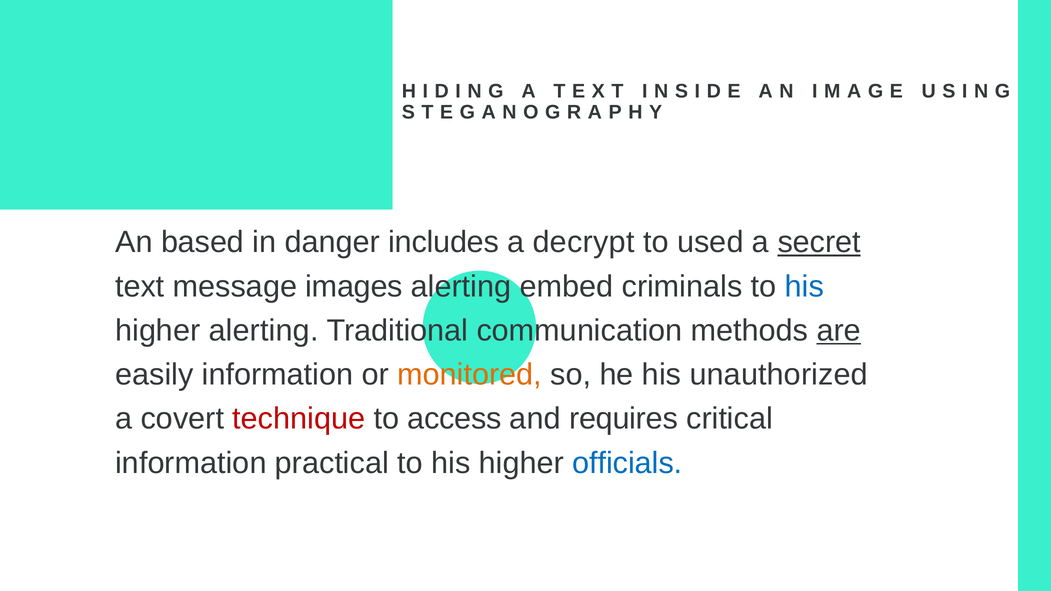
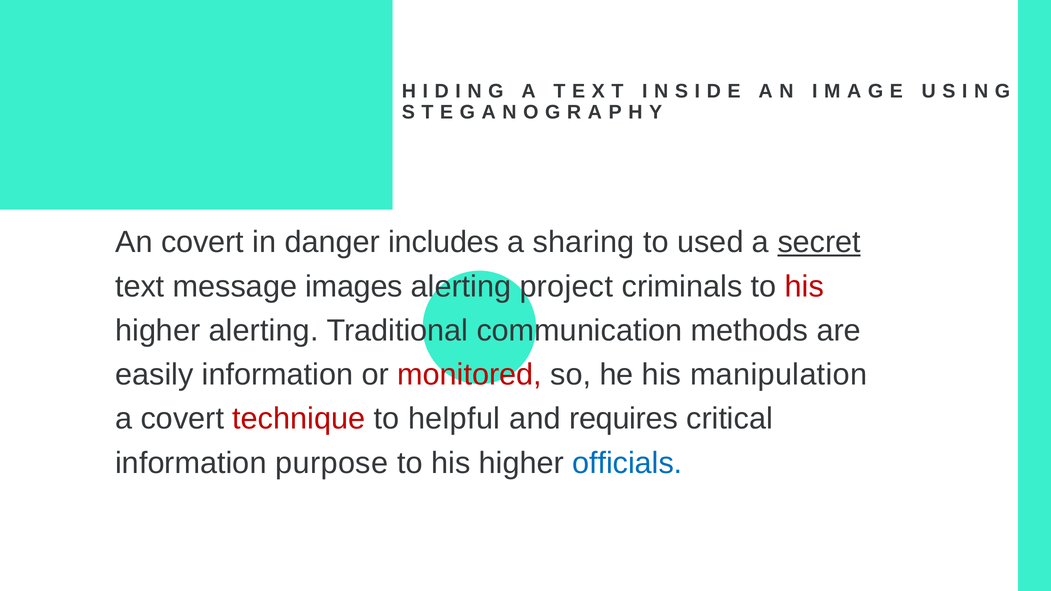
An based: based -> covert (202, 242)
decrypt: decrypt -> sharing (584, 242)
embed: embed -> project (566, 286)
his colour: blue -> red (804, 286)
are underline: present -> none (839, 331)
monitored colour: orange -> red (470, 375)
unauthorized: unauthorized -> manipulation (779, 375)
access: access -> helpful (454, 419)
practical: practical -> purpose (332, 463)
